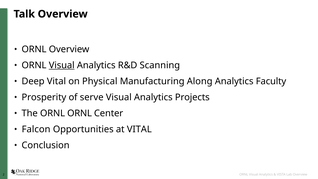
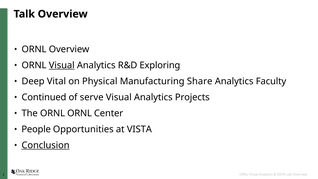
Scanning: Scanning -> Exploring (160, 65)
Along: Along -> Share (200, 81)
Prosperity: Prosperity -> Continued (44, 97)
Falcon: Falcon -> People (36, 129)
at VITAL: VITAL -> VISTA (139, 129)
Conclusion underline: none -> present (46, 145)
